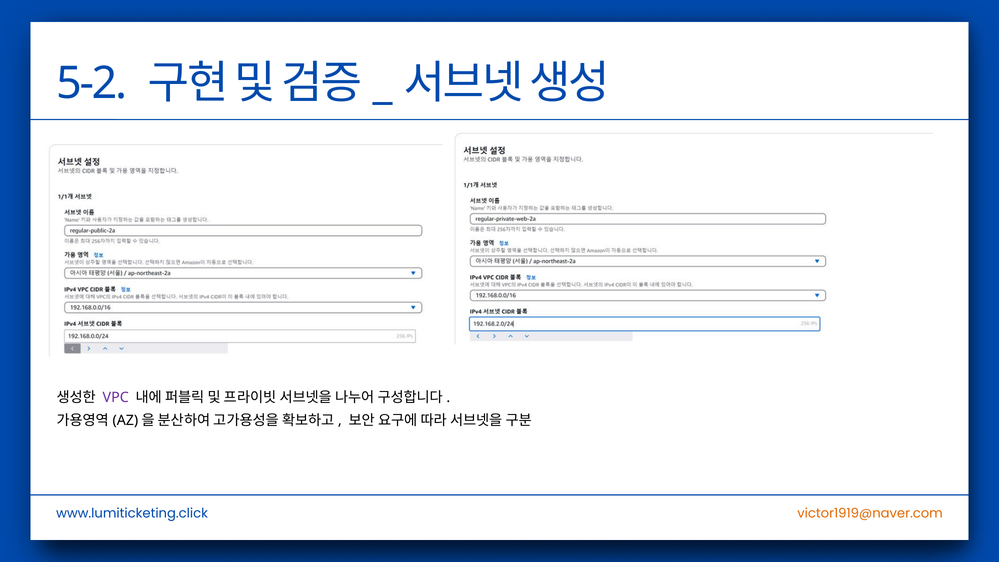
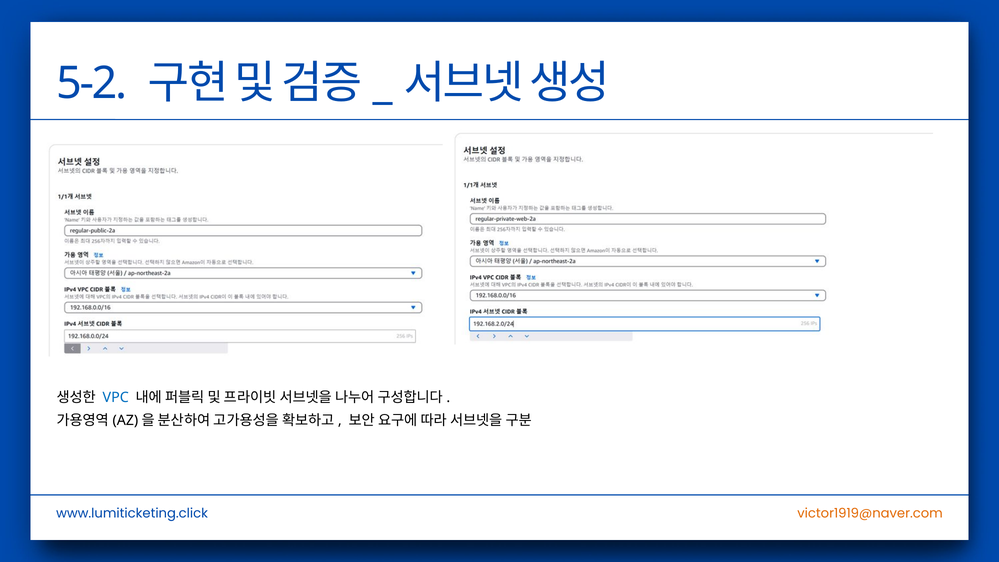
VPC colour: purple -> blue (116, 398)
